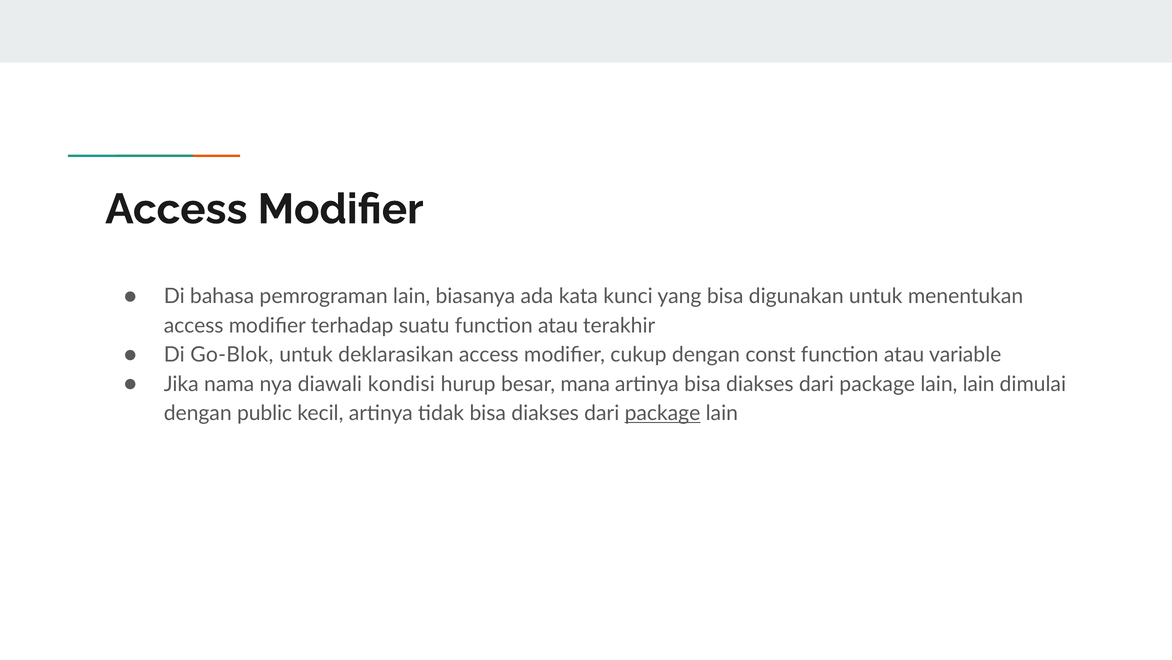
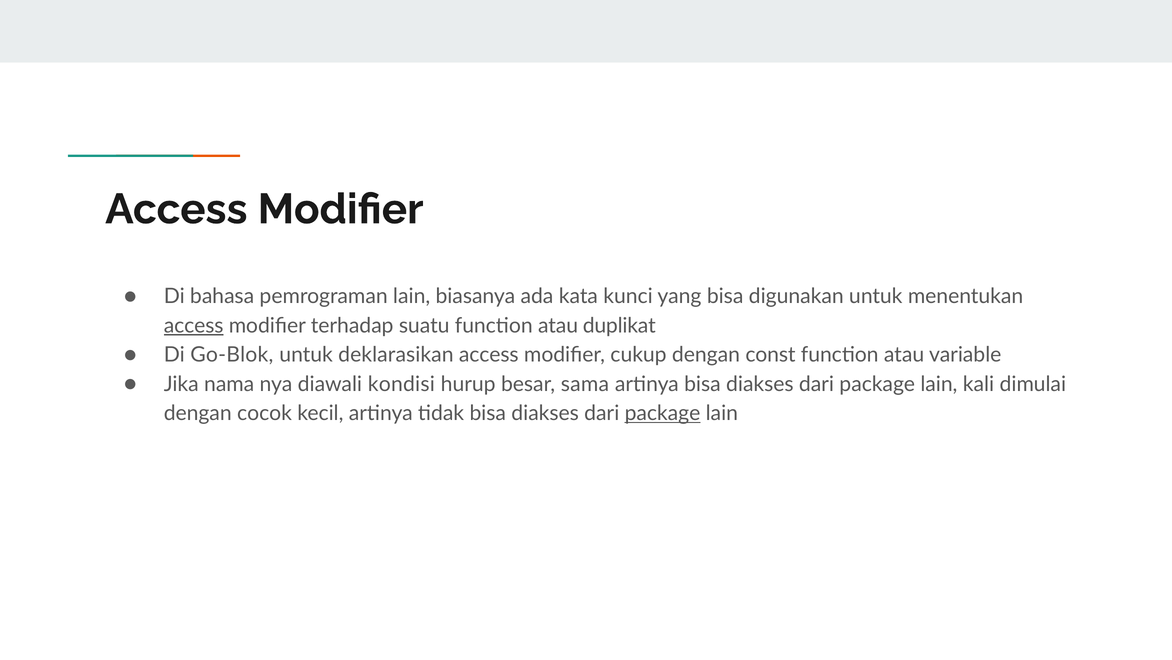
access underline: none -> present (194, 325)
terakhir: terakhir -> duplikat (619, 325)
mana: mana -> sama (585, 384)
lain lain: lain -> kali (978, 384)
public: public -> cocok (265, 413)
